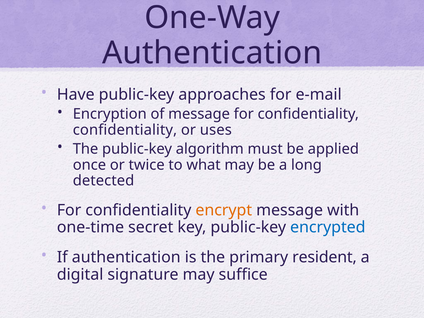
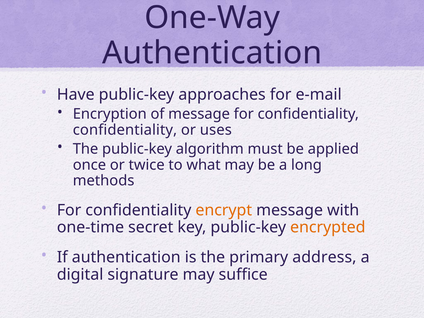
detected: detected -> methods (104, 181)
encrypted colour: blue -> orange (328, 227)
resident: resident -> address (324, 257)
